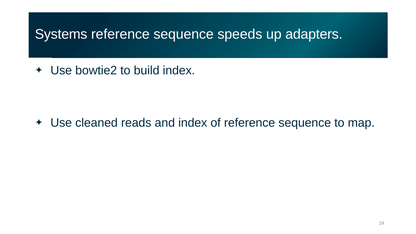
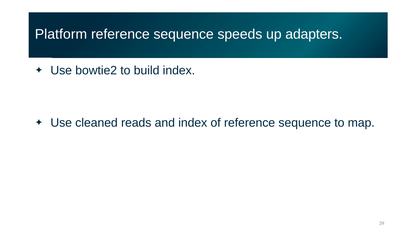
Systems: Systems -> Platform (61, 34)
